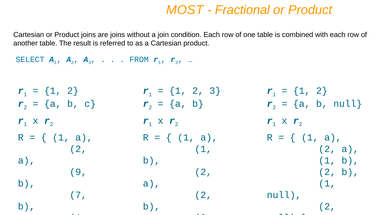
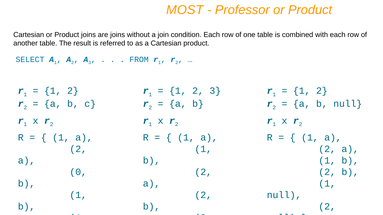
Fractional: Fractional -> Professor (242, 10)
9: 9 -> 0 (78, 172)
7: 7 -> 1 (78, 195)
